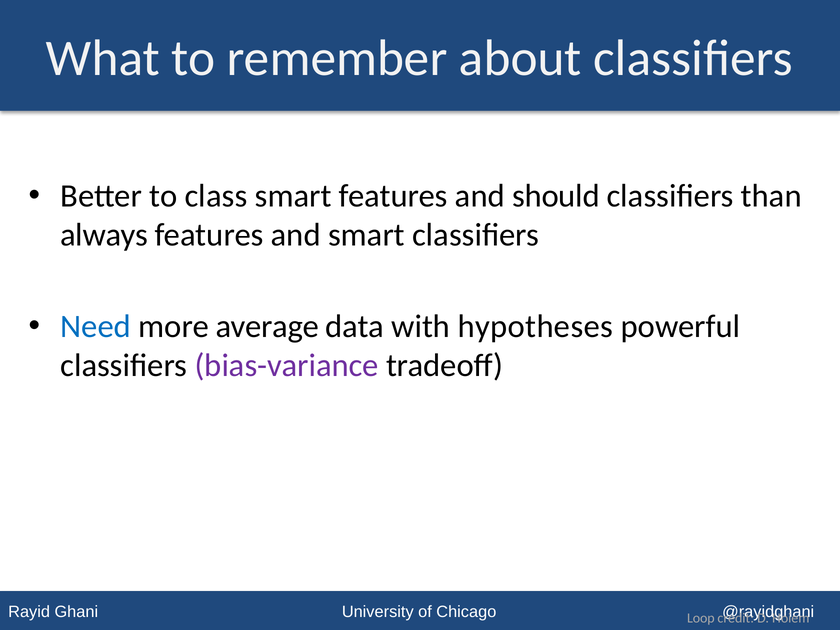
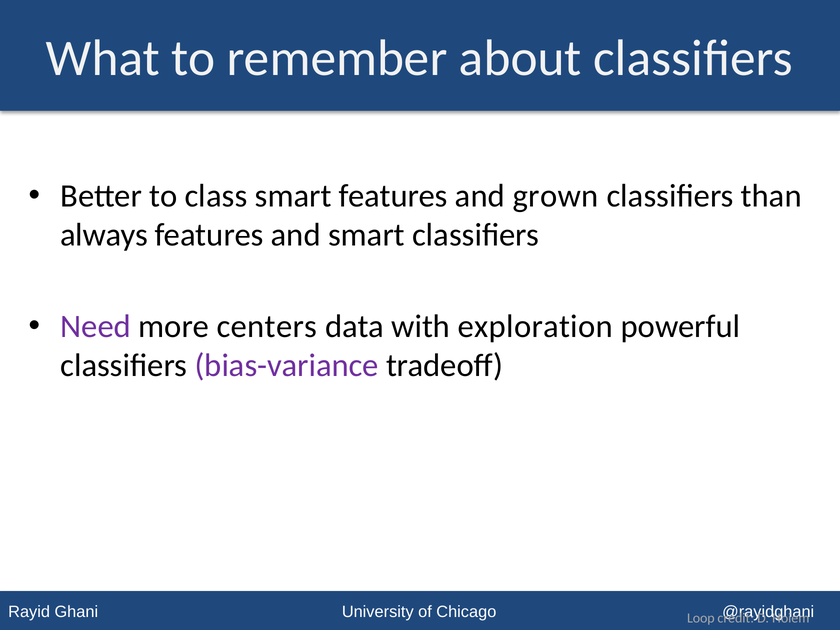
should: should -> grown (556, 196)
Need colour: blue -> purple (96, 327)
average: average -> centers (267, 327)
hypotheses: hypotheses -> exploration (535, 327)
